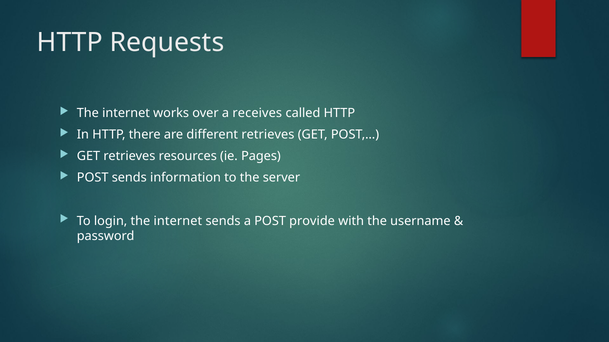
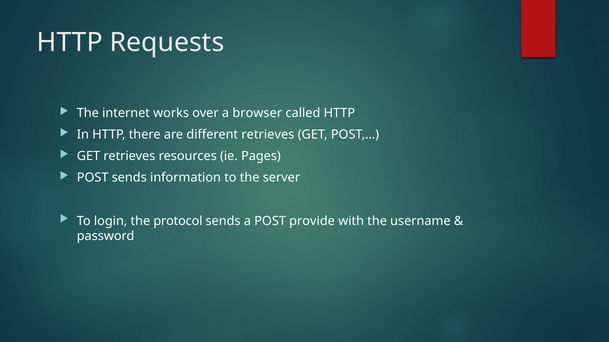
receives: receives -> browser (257, 113)
login the internet: internet -> protocol (178, 221)
